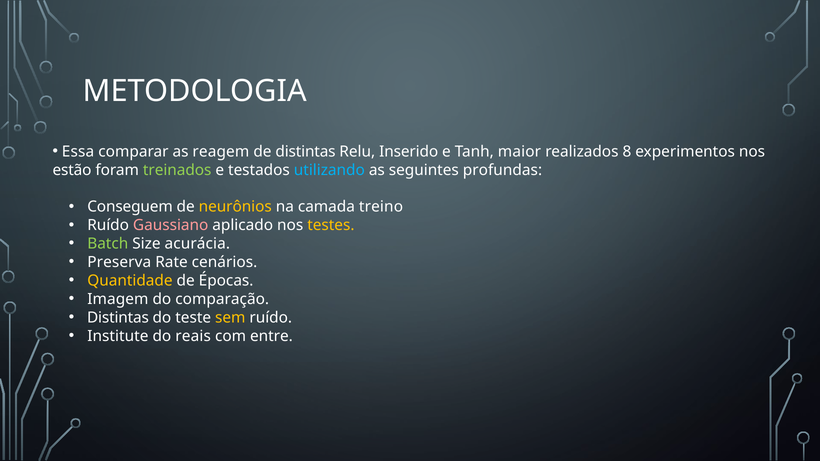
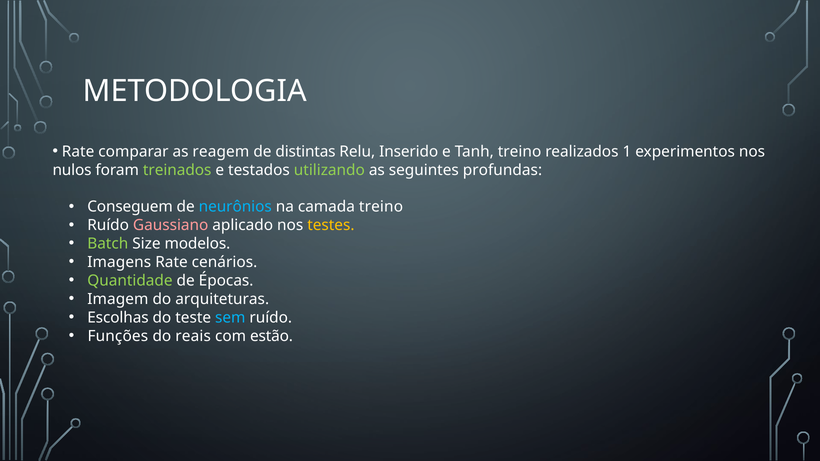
Essa: Essa -> Rate (78, 152)
Tanh maior: maior -> treino (520, 152)
8: 8 -> 1 (627, 152)
estão: estão -> nulos (72, 170)
utilizando colour: light blue -> light green (329, 170)
neurônios colour: yellow -> light blue (235, 207)
acurácia: acurácia -> modelos (197, 244)
Preserva: Preserva -> Imagens (119, 262)
Quantidade colour: yellow -> light green (130, 281)
comparação: comparação -> arquiteturas (222, 299)
Distintas: Distintas -> Escolhas (118, 318)
sem colour: yellow -> light blue (230, 318)
Institute: Institute -> Funções (118, 336)
entre: entre -> estão (272, 336)
